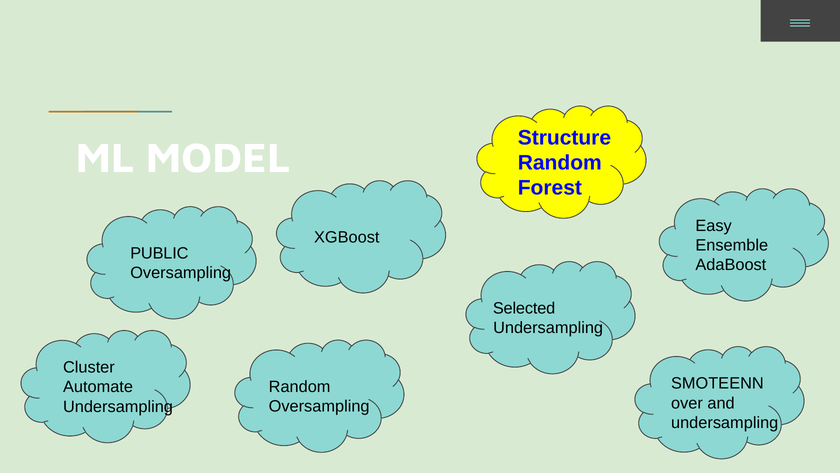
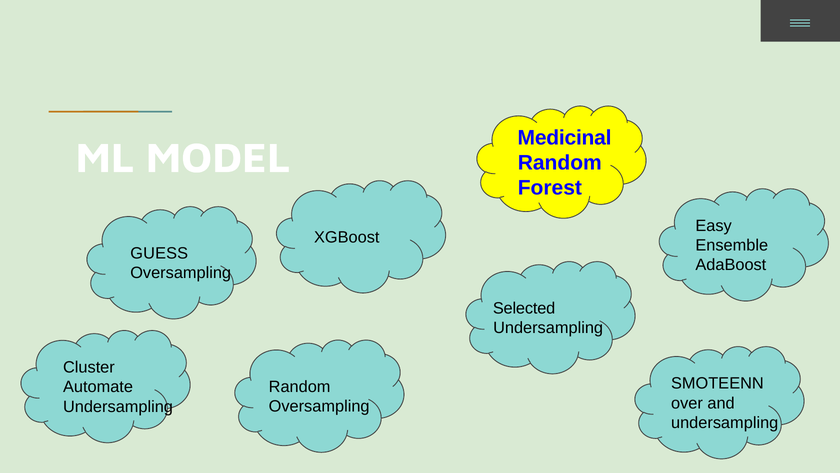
Structure: Structure -> Medicinal (565, 137)
PUBLIC: PUBLIC -> GUESS (159, 253)
